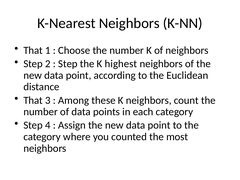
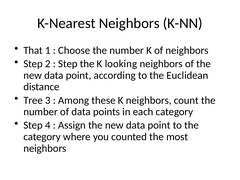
highest: highest -> looking (121, 64)
That: That -> Tree (33, 100)
